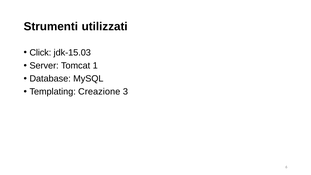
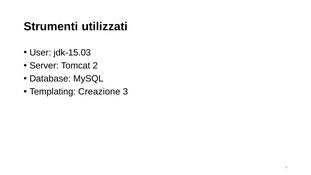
Click: Click -> User (40, 53)
1: 1 -> 2 (95, 66)
